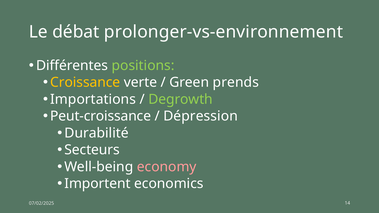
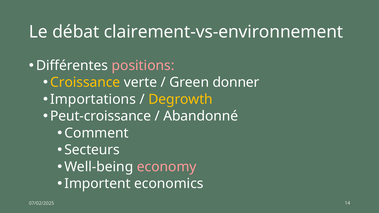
prolonger-vs-environnement: prolonger-vs-environnement -> clairement-vs-environnement (224, 32)
positions colour: light green -> pink (143, 66)
prends: prends -> donner (236, 82)
Degrowth colour: light green -> yellow (181, 99)
Dépression: Dépression -> Abandonné (201, 116)
Durabilité: Durabilité -> Comment (97, 133)
